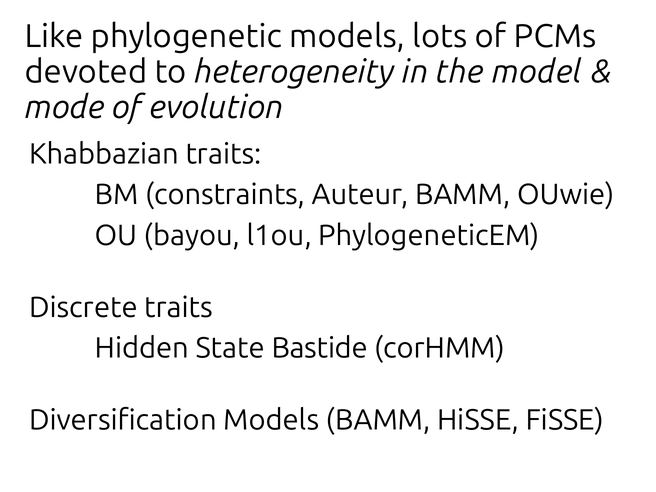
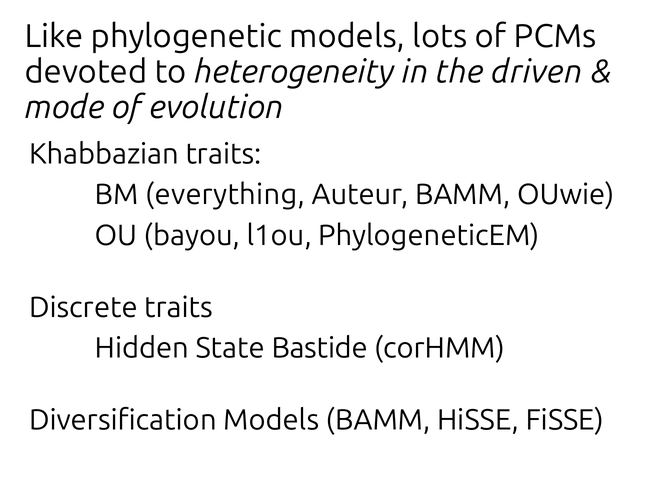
model: model -> driven (537, 72)
constraints: constraints -> everything (225, 195)
